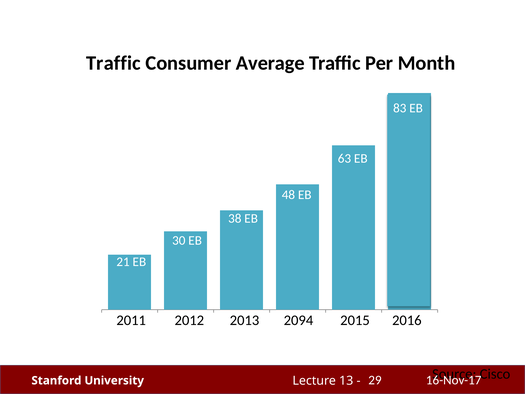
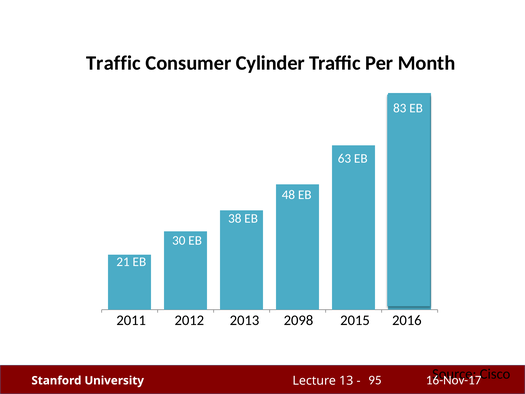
Average: Average -> Cylinder (270, 63)
2094: 2094 -> 2098 (298, 320)
29: 29 -> 95 (375, 380)
